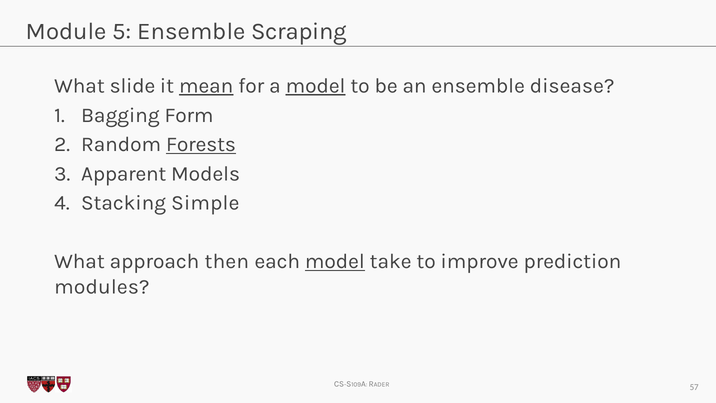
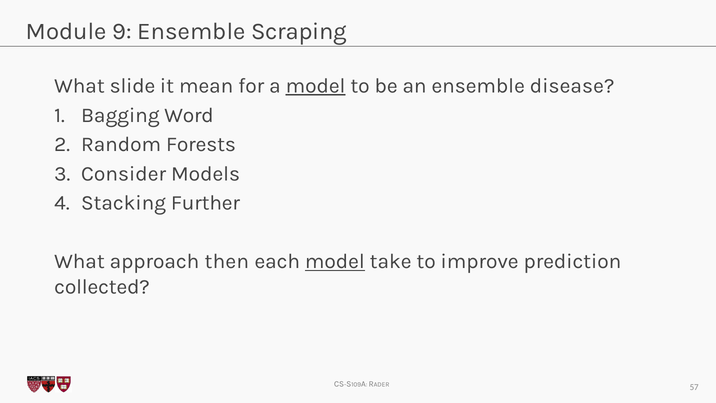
5: 5 -> 9 (122, 31)
mean underline: present -> none (206, 86)
Form: Form -> Word (189, 115)
Forests underline: present -> none (201, 144)
Apparent: Apparent -> Consider (124, 174)
Simple: Simple -> Further (205, 203)
modules: modules -> collected (102, 286)
